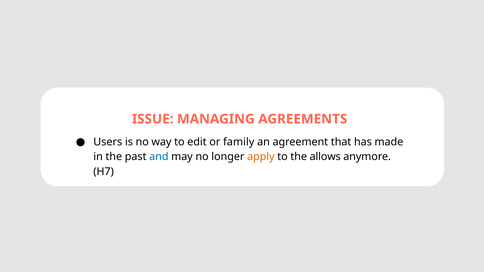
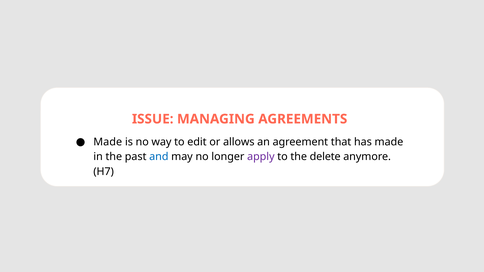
Users: Users -> Made (108, 142)
family: family -> allows (239, 142)
apply colour: orange -> purple (261, 157)
allows: allows -> delete (325, 157)
